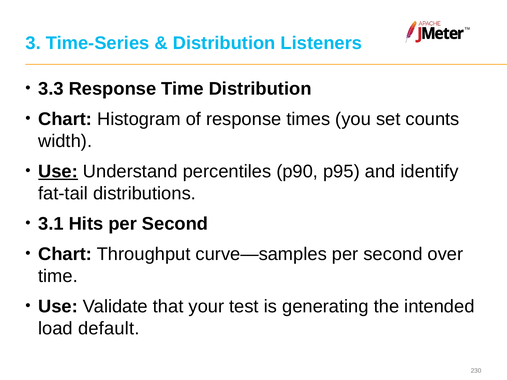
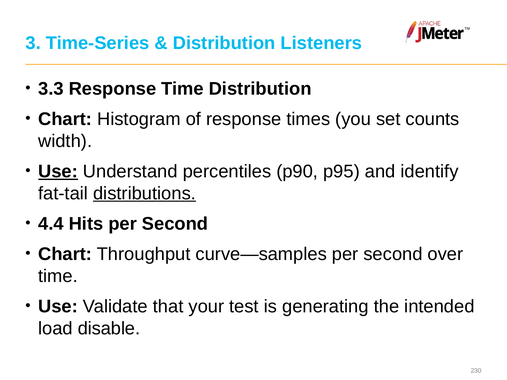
distributions underline: none -> present (145, 194)
3.1: 3.1 -> 4.4 (51, 224)
default: default -> disable (109, 329)
